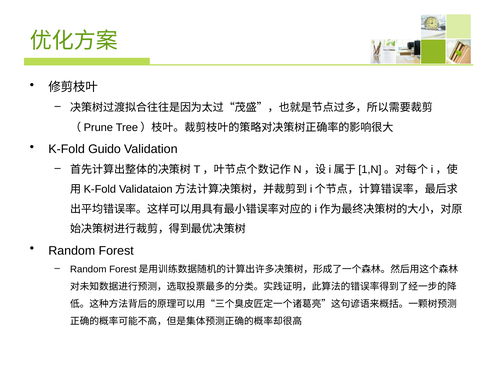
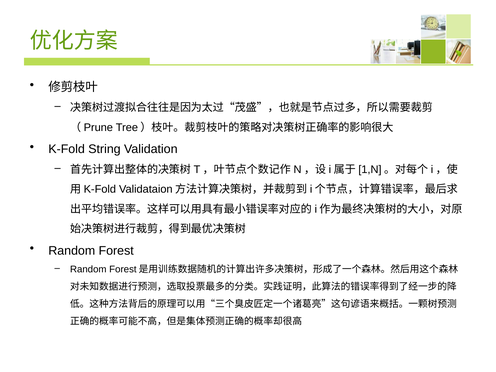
Guido: Guido -> String (104, 149)
